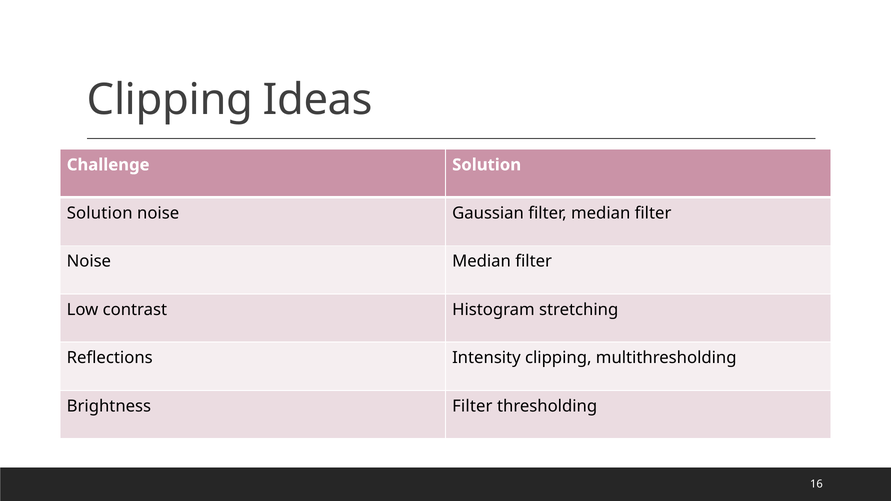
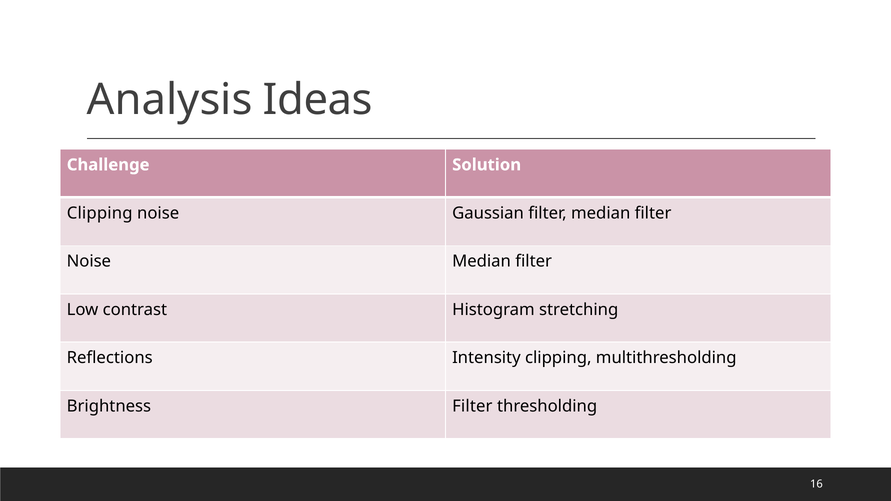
Clipping: Clipping -> Analysis (170, 100)
Solution: Solution -> Clipping (100, 213)
